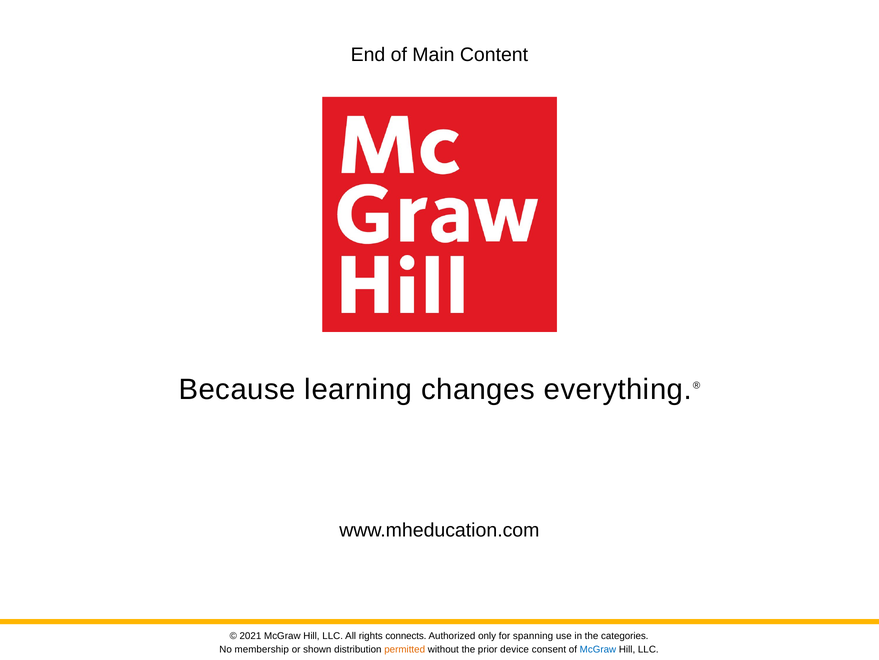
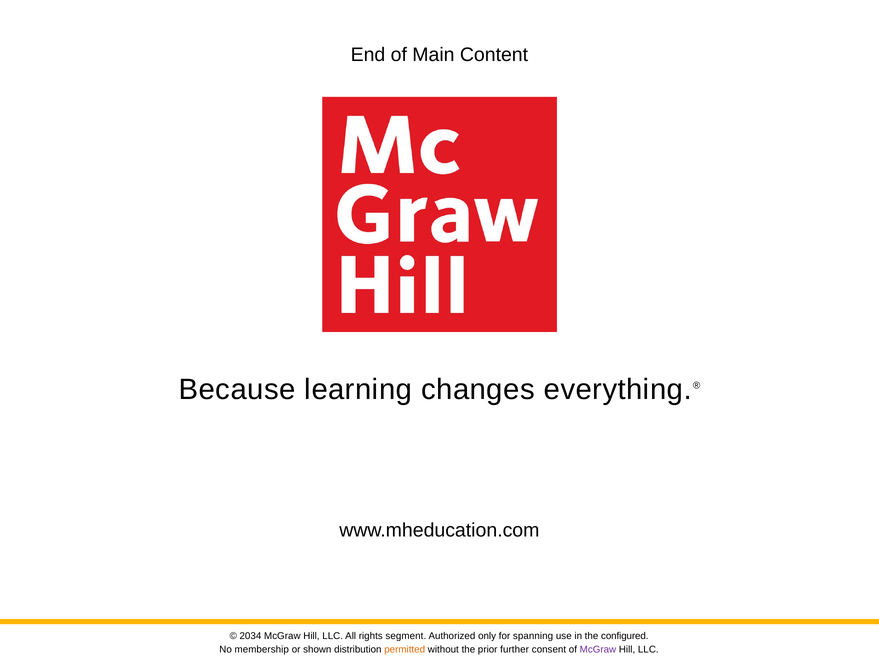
2021: 2021 -> 2034 (250, 635)
connects: connects -> segment (406, 635)
categories: categories -> configured (625, 635)
device: device -> further (515, 649)
McGraw colour: blue -> purple (598, 649)
